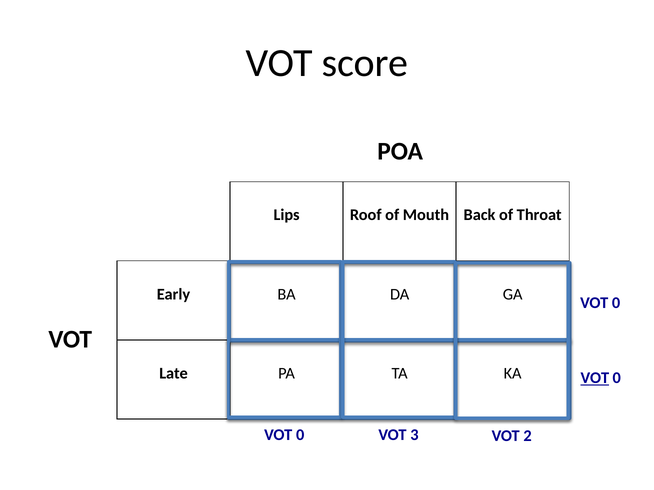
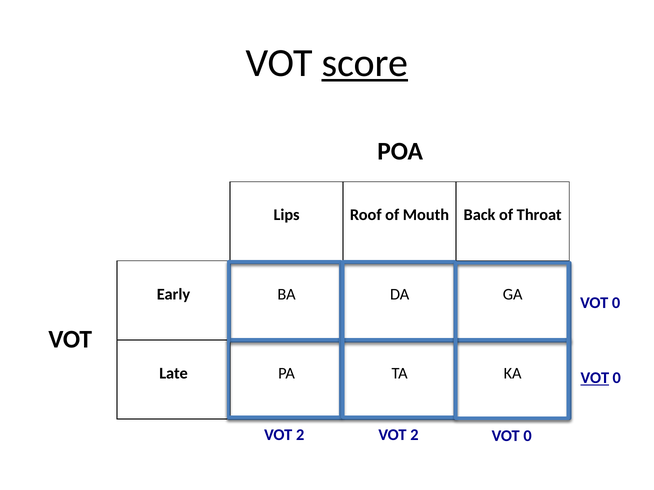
score underline: none -> present (365, 63)
0: 0 -> 2 (300, 435)
3: 3 -> 2 (414, 435)
2: 2 -> 0 (528, 436)
